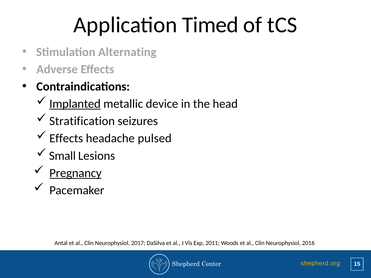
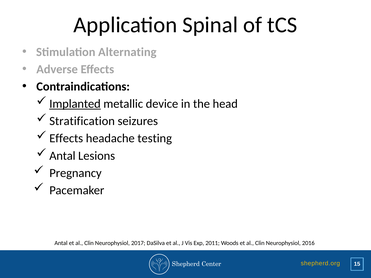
Timed: Timed -> Spinal (210, 25)
pulsed: pulsed -> testing (155, 139)
Small: Small -> Antal (62, 156)
Pregnancy underline: present -> none (76, 173)
